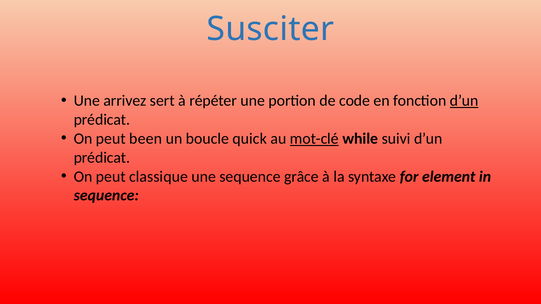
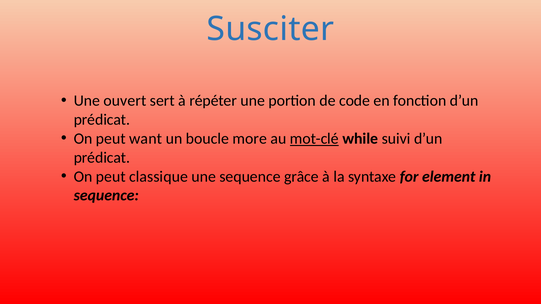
arrivez: arrivez -> ouvert (125, 101)
d’un underline: present -> none (464, 101)
been: been -> want (146, 139)
quick: quick -> more (250, 139)
